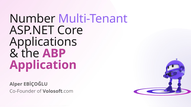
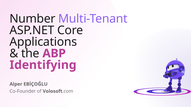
Application: Application -> Identifying (43, 65)
